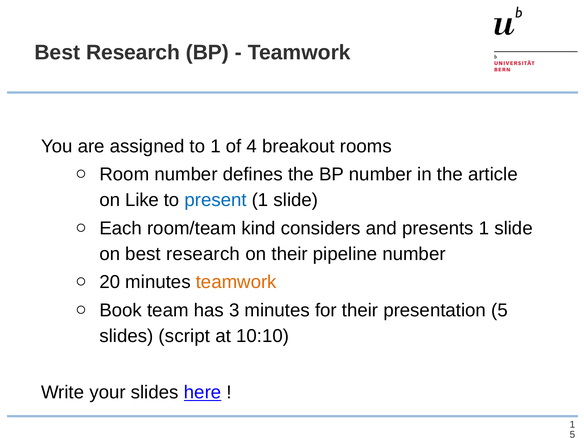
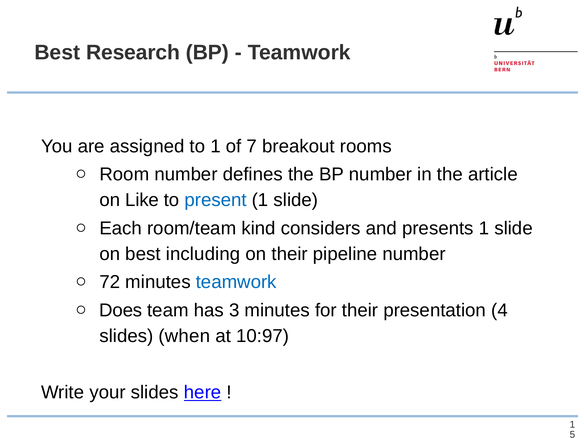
4: 4 -> 7 (252, 146)
on best research: research -> including (203, 254)
20: 20 -> 72 (110, 282)
teamwork colour: orange -> blue (236, 282)
Book: Book -> Does (121, 310)
presentation 5: 5 -> 4 (499, 310)
script: script -> when (184, 336)
10:10: 10:10 -> 10:97 (263, 336)
